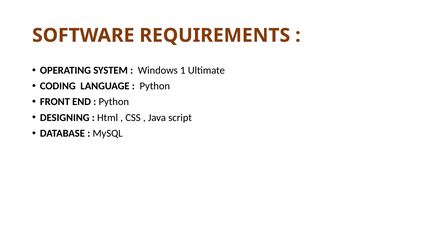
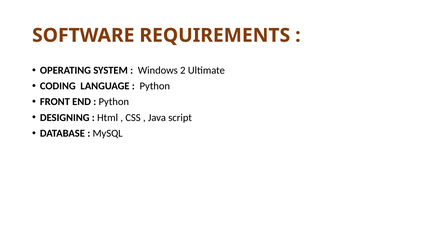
1: 1 -> 2 (183, 70)
